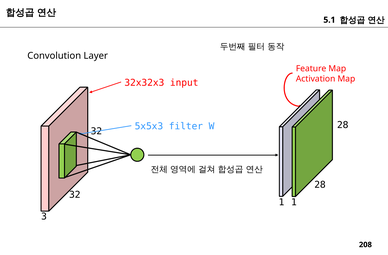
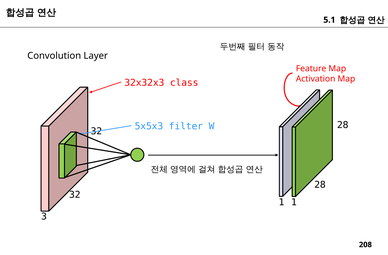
input: input -> class (184, 83)
